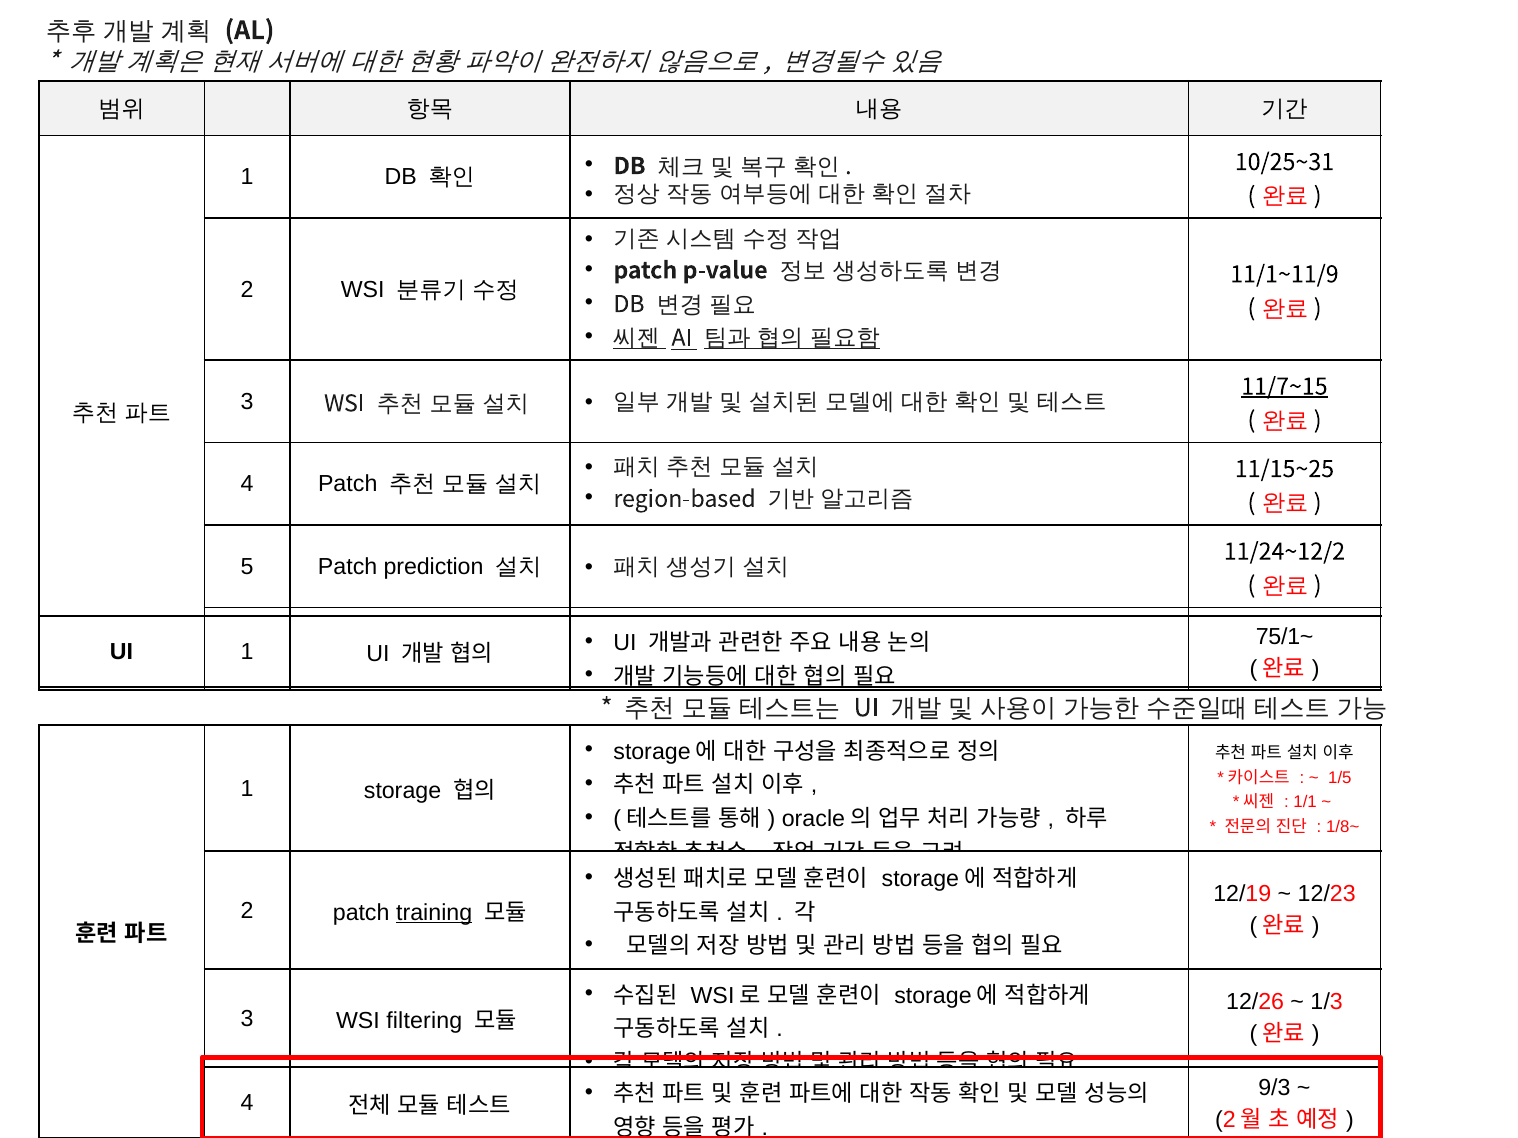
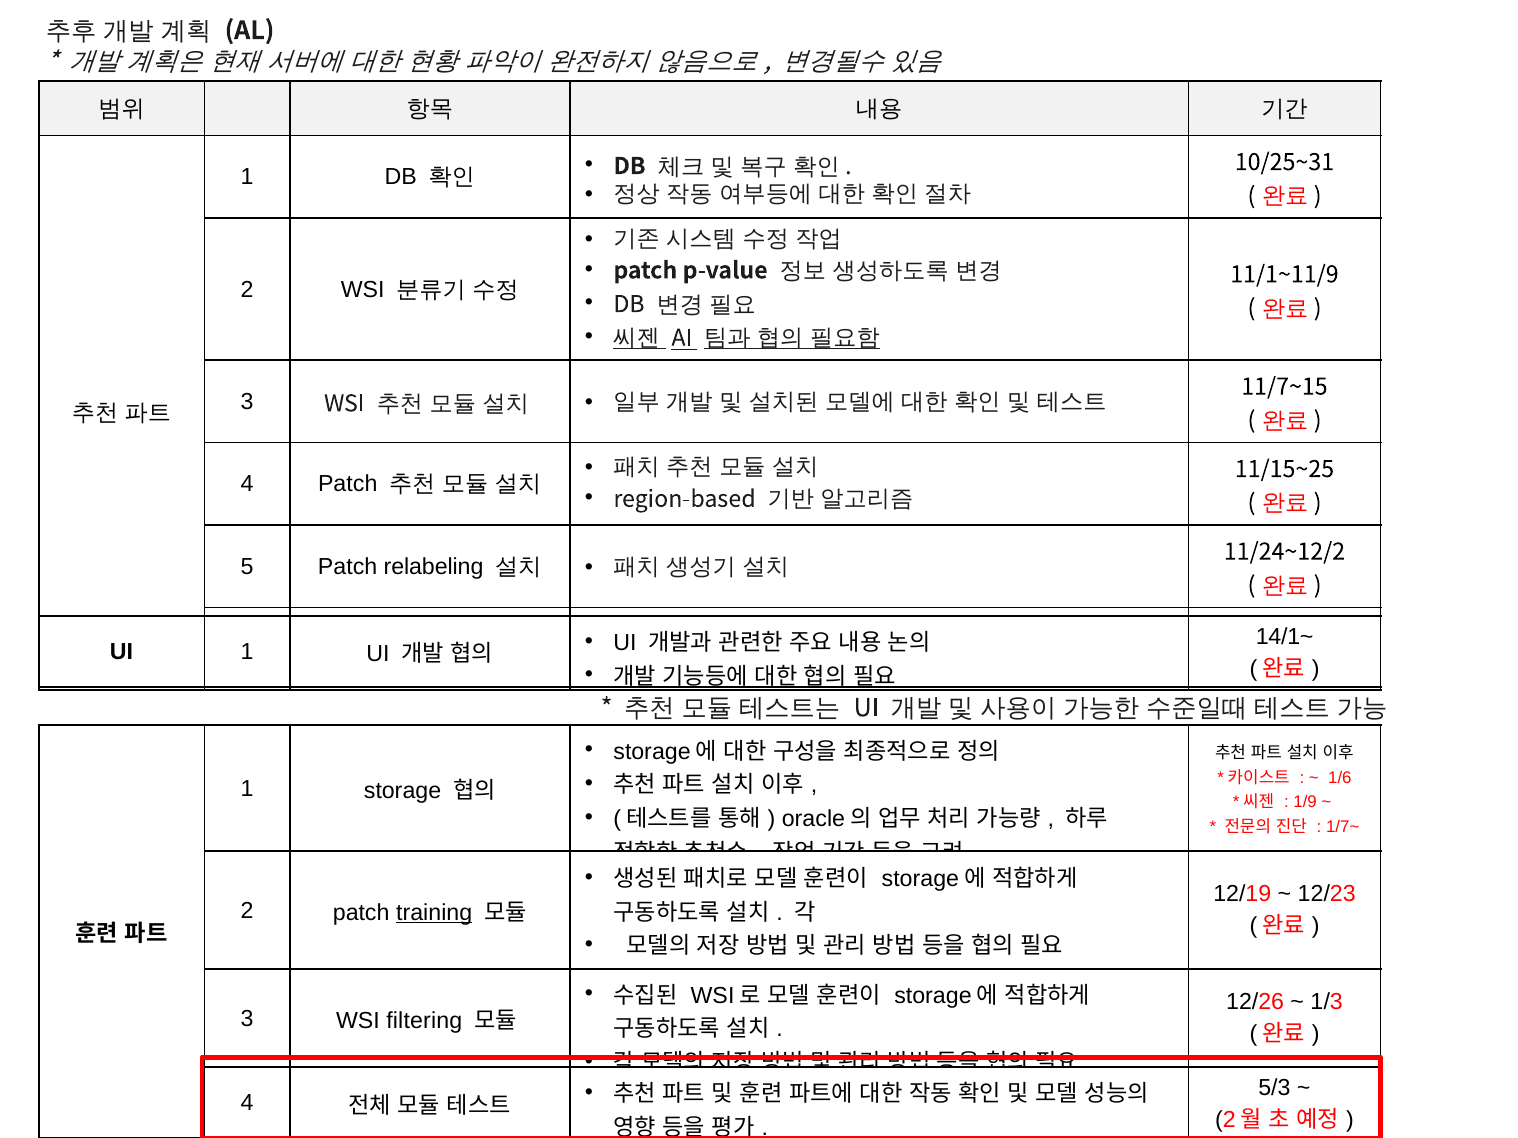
11/7~15 underline: present -> none (1284, 387)
prediction: prediction -> relabeling (434, 567)
75/1~: 75/1~ -> 14/1~ (1285, 637)
1/5: 1/5 -> 1/6 (1340, 778)
1/1: 1/1 -> 1/9 (1305, 803)
1/8~: 1/8~ -> 1/7~ (1343, 827)
9/3: 9/3 -> 5/3 (1274, 1089)
